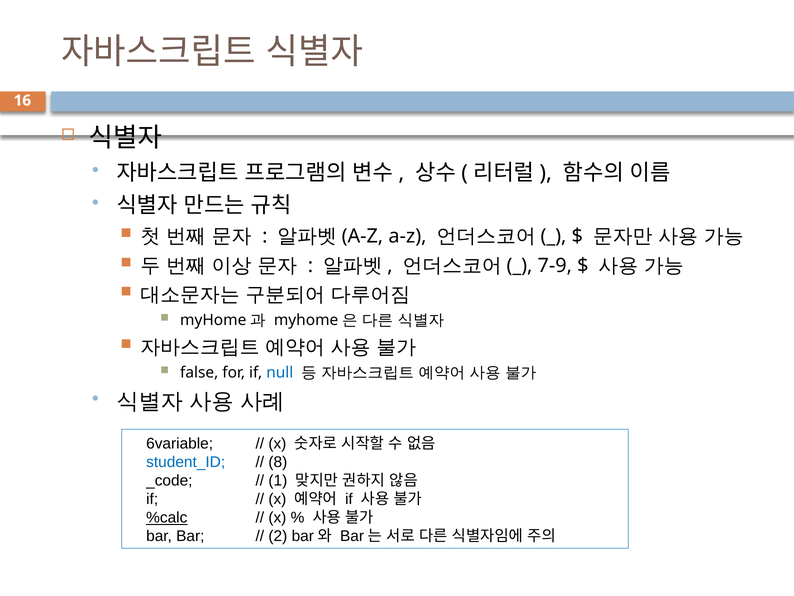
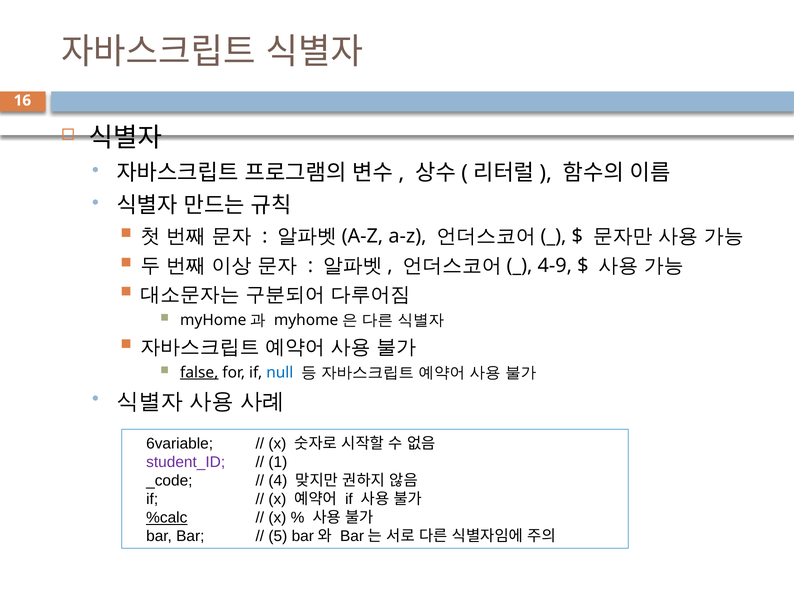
7-9: 7-9 -> 4-9 (555, 265)
false underline: none -> present (199, 372)
student_ID colour: blue -> purple (186, 462)
8: 8 -> 1 (278, 462)
1: 1 -> 4 (278, 480)
2: 2 -> 5 (278, 536)
